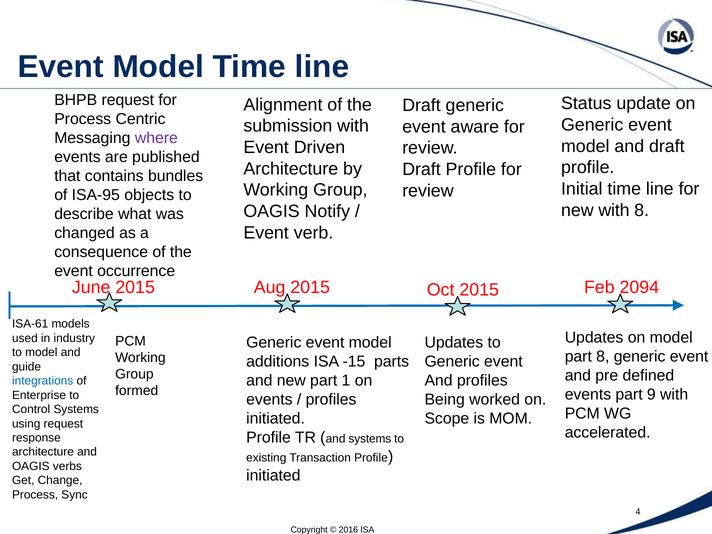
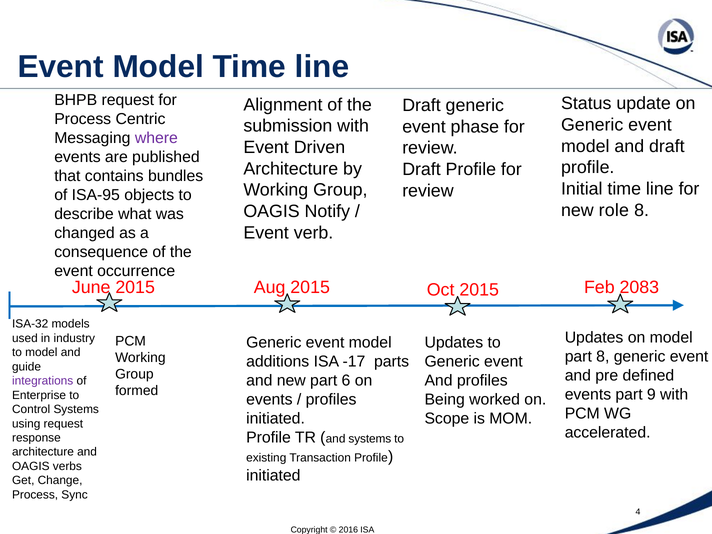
aware: aware -> phase (475, 127)
new with: with -> role (614, 210)
2094: 2094 -> 2083 (639, 287)
ISA-61: ISA-61 -> ISA-32 (30, 324)
-15: -15 -> -17 (354, 362)
1: 1 -> 6 (346, 381)
integrations colour: blue -> purple (43, 381)
